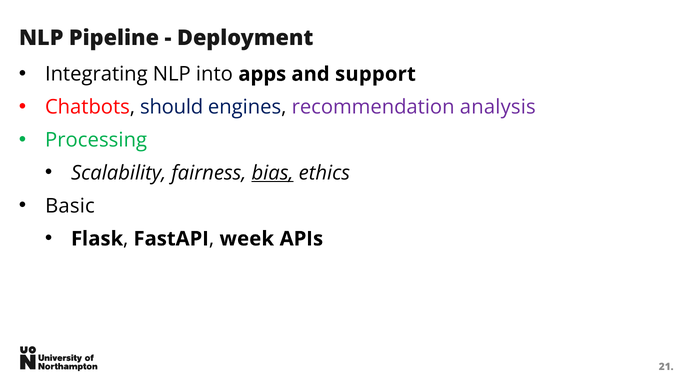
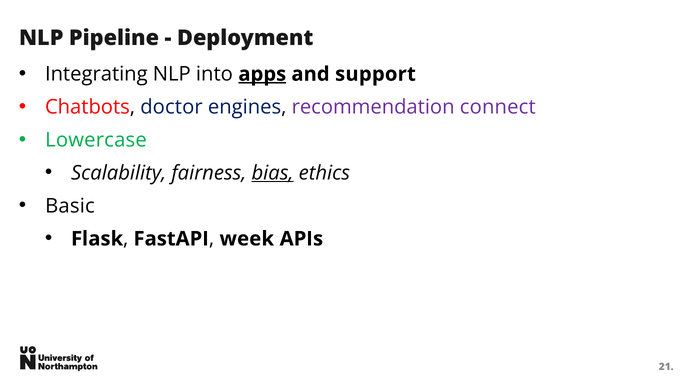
apps underline: none -> present (262, 74)
should: should -> doctor (171, 107)
analysis: analysis -> connect (498, 107)
Processing: Processing -> Lowercase (96, 140)
